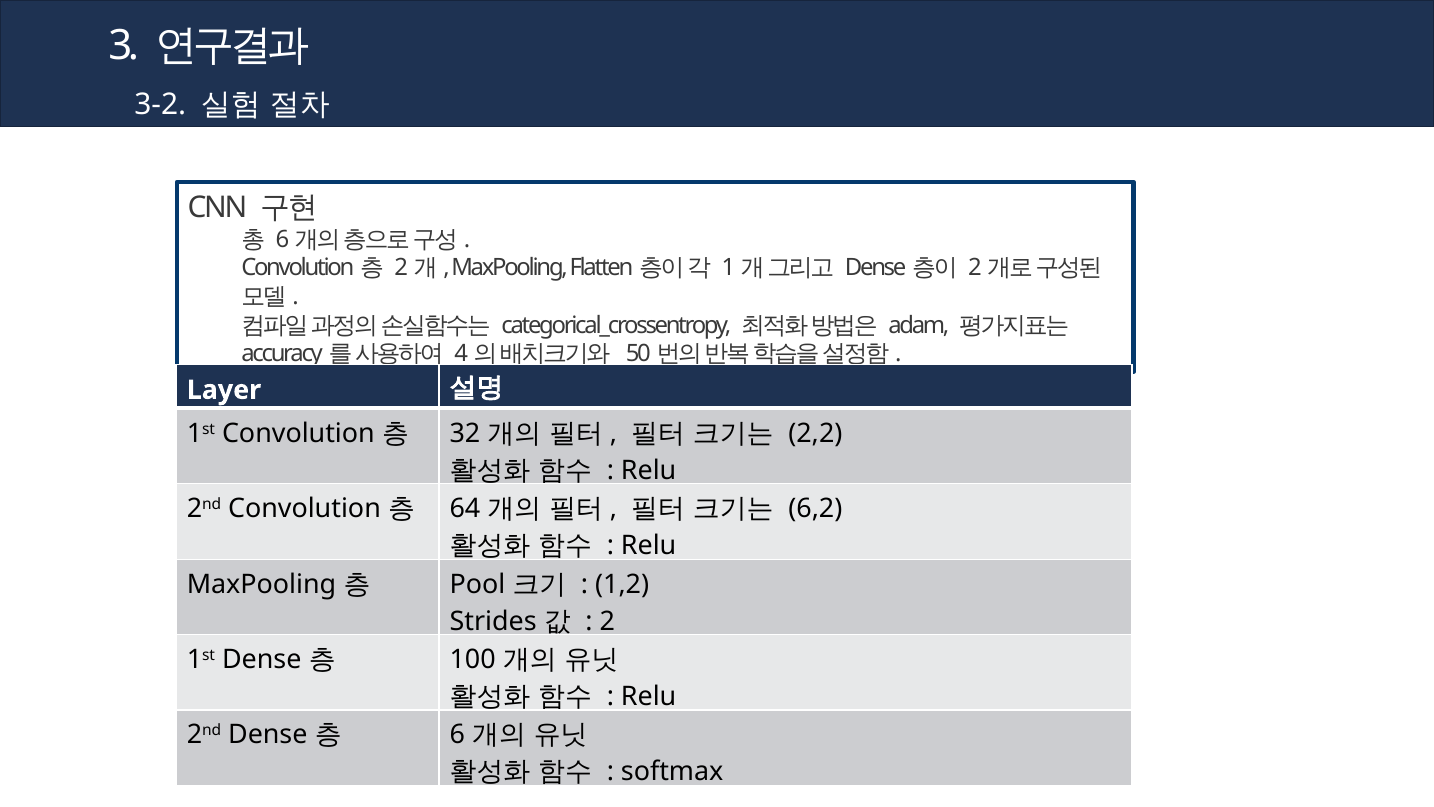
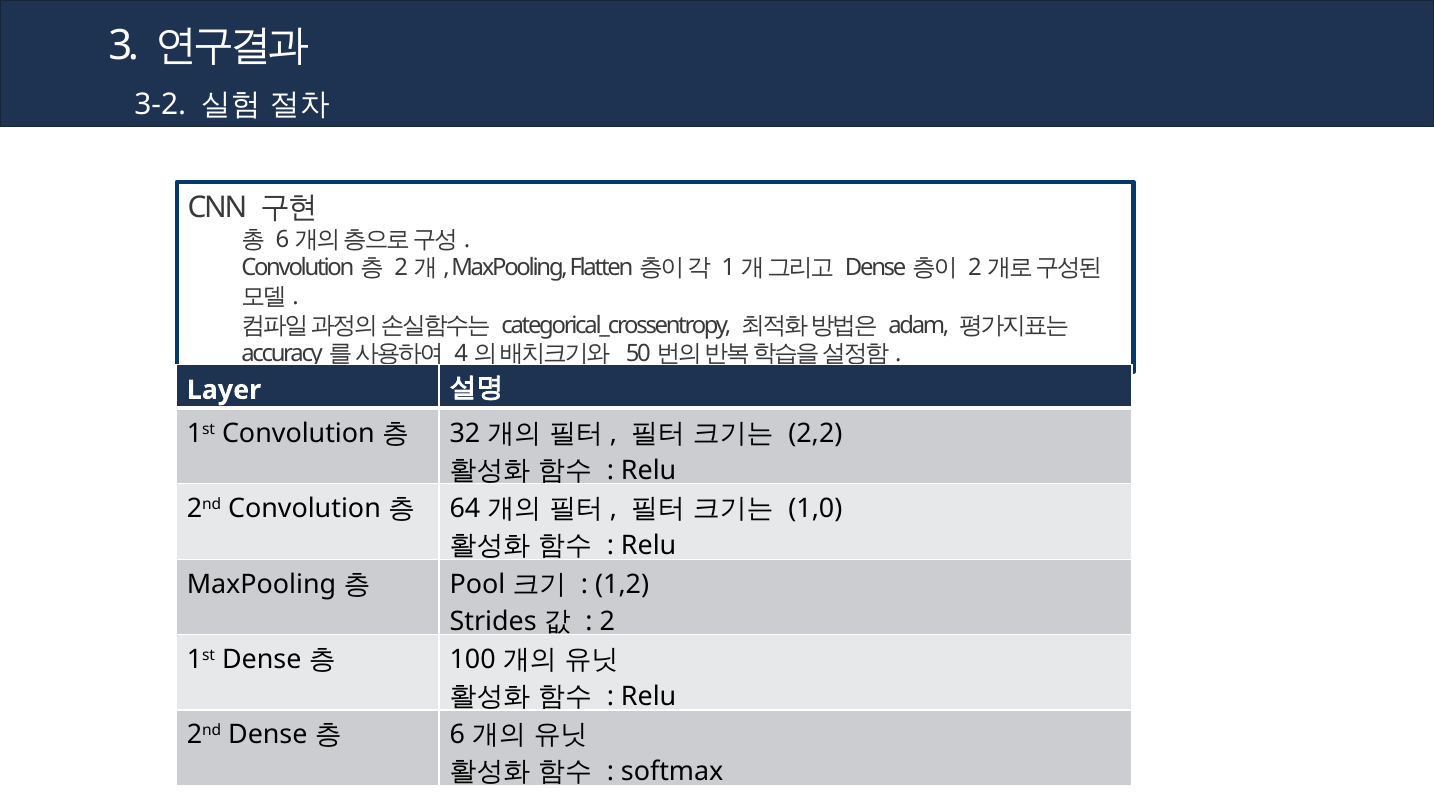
6,2: 6,2 -> 1,0 (815, 509)
